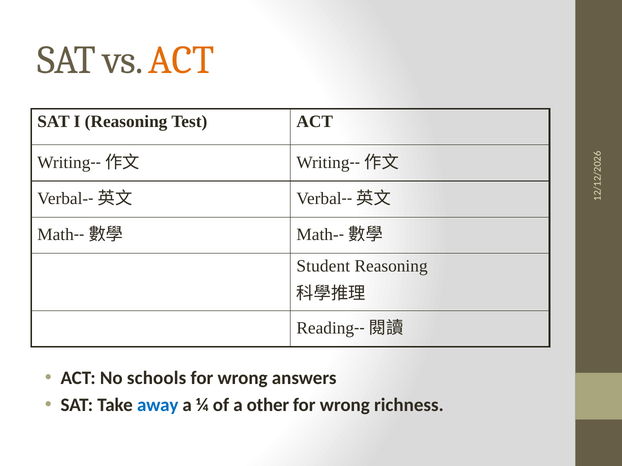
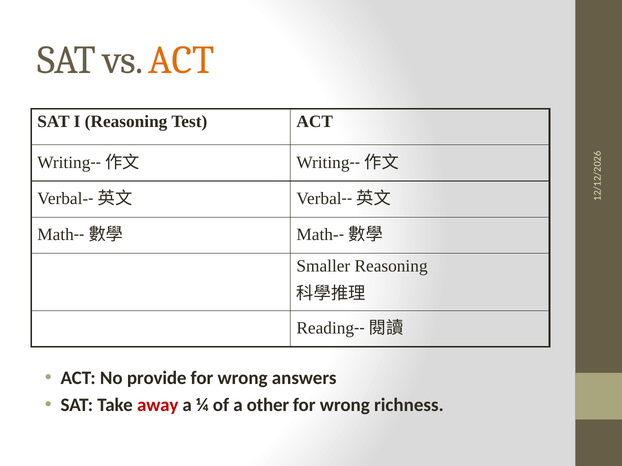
Student: Student -> Smaller (323, 266)
schools: schools -> provide (157, 379)
away colour: blue -> red (158, 405)
